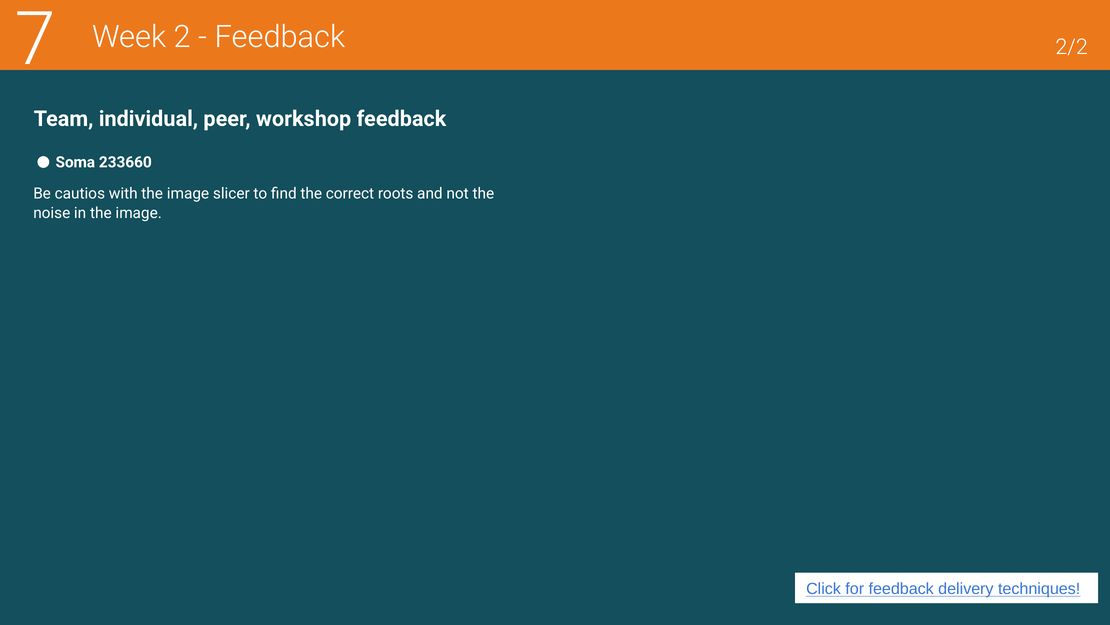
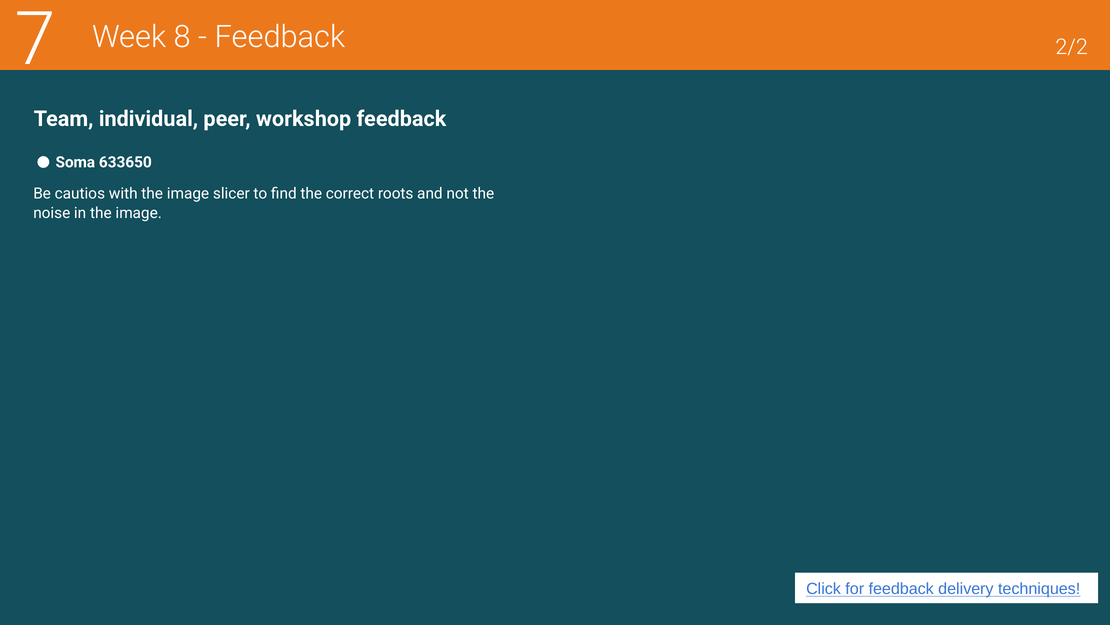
2: 2 -> 8 (182, 37)
233660: 233660 -> 633650 (125, 162)
